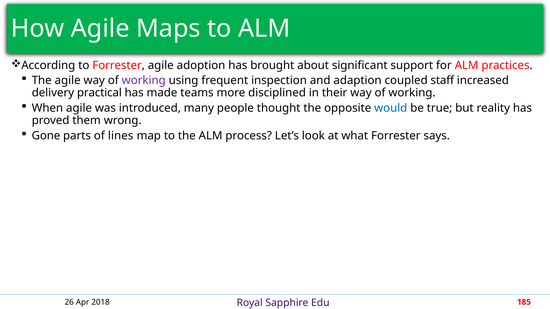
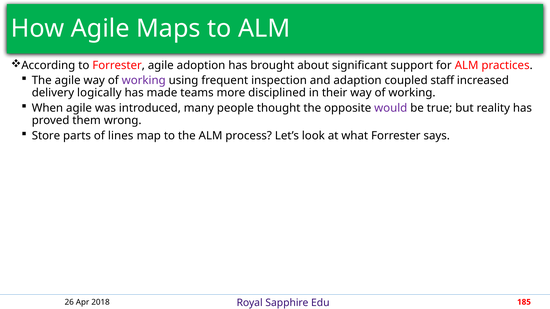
practical: practical -> logically (99, 93)
would colour: blue -> purple (391, 108)
Gone: Gone -> Store (46, 136)
